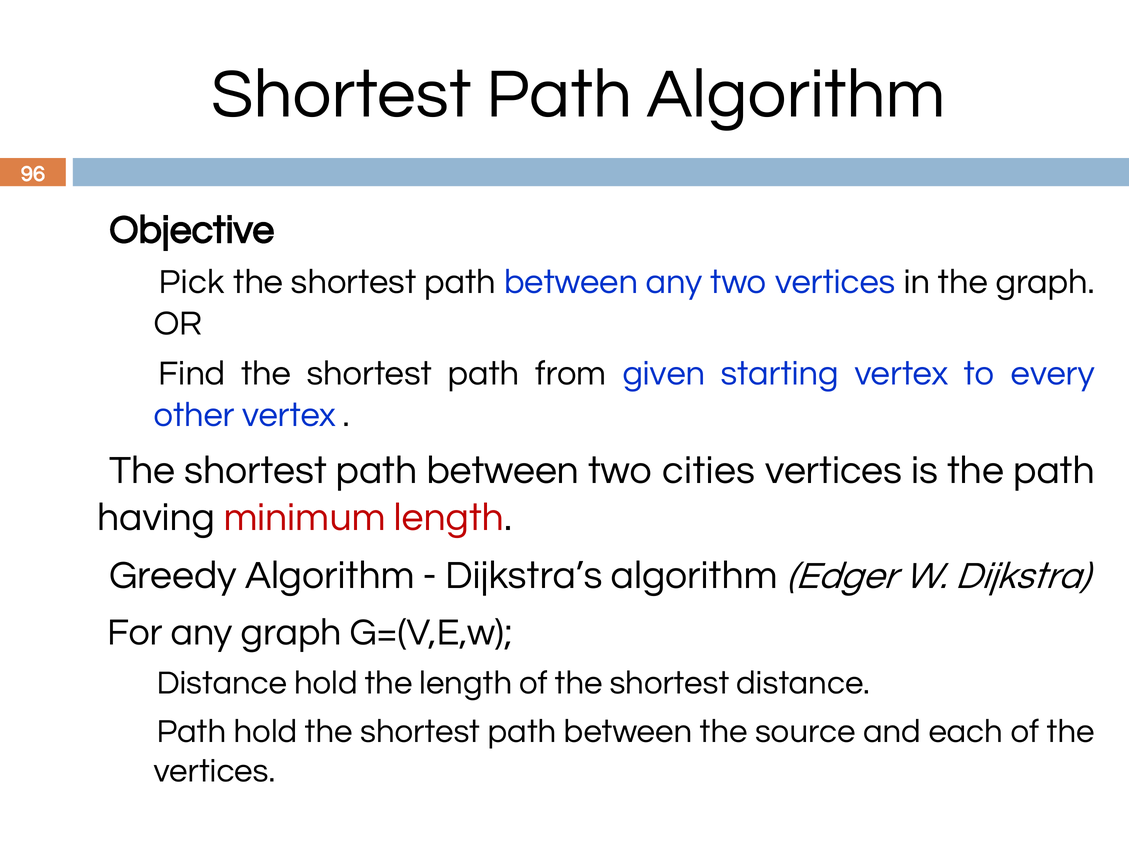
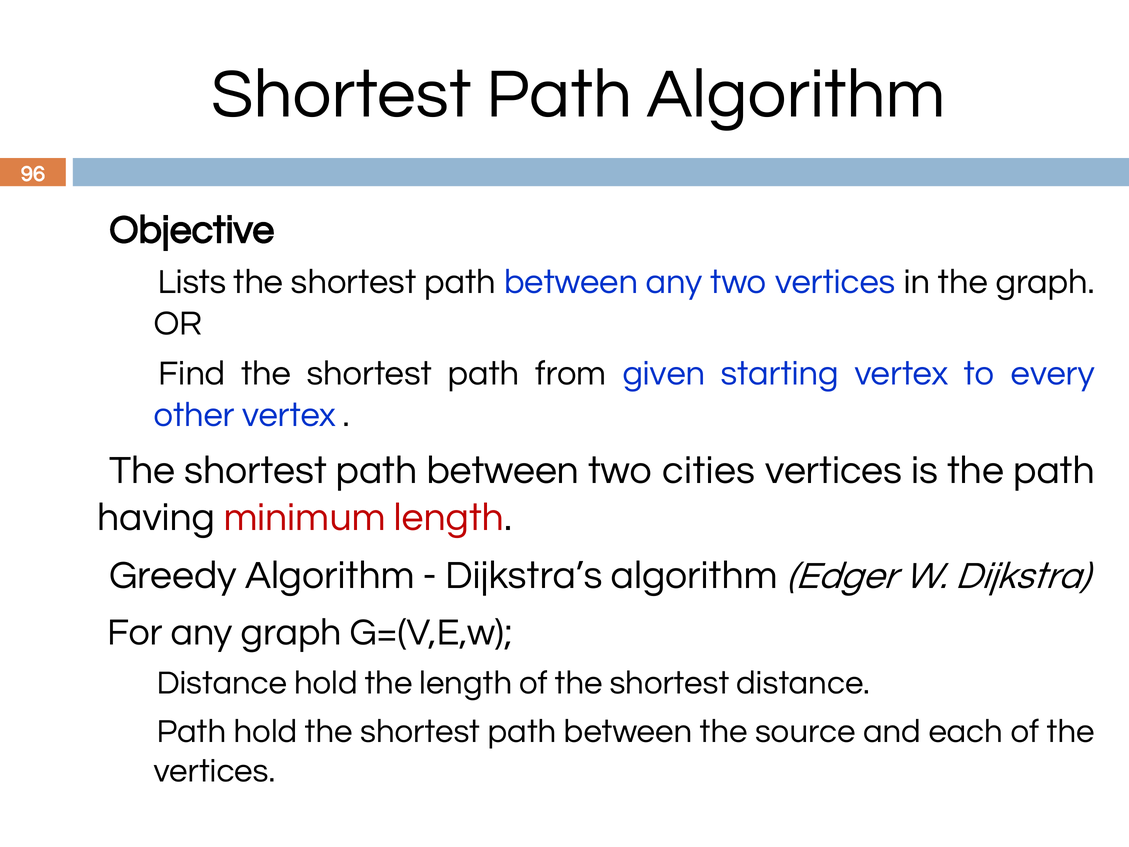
Pick: Pick -> Lists (192, 282)
